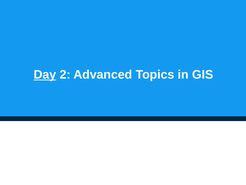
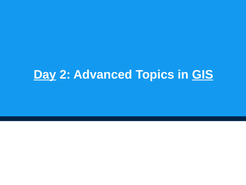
GIS underline: none -> present (203, 75)
